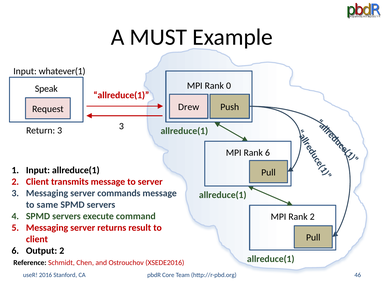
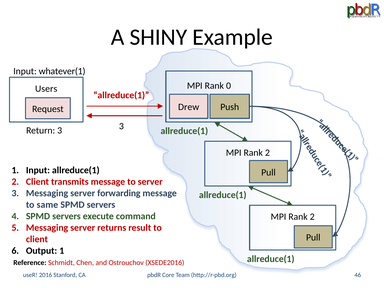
MUST: MUST -> SHINY (158, 37)
Speak: Speak -> Users (46, 89)
6: 6 -> 2 (267, 153)
commands: commands -> forwarding (119, 193)
Output 2: 2 -> 1 (62, 251)
